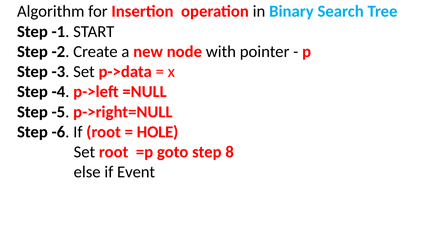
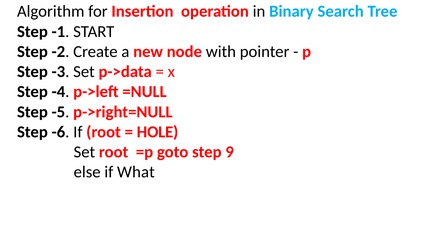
8: 8 -> 9 (230, 152)
Event: Event -> What (136, 172)
